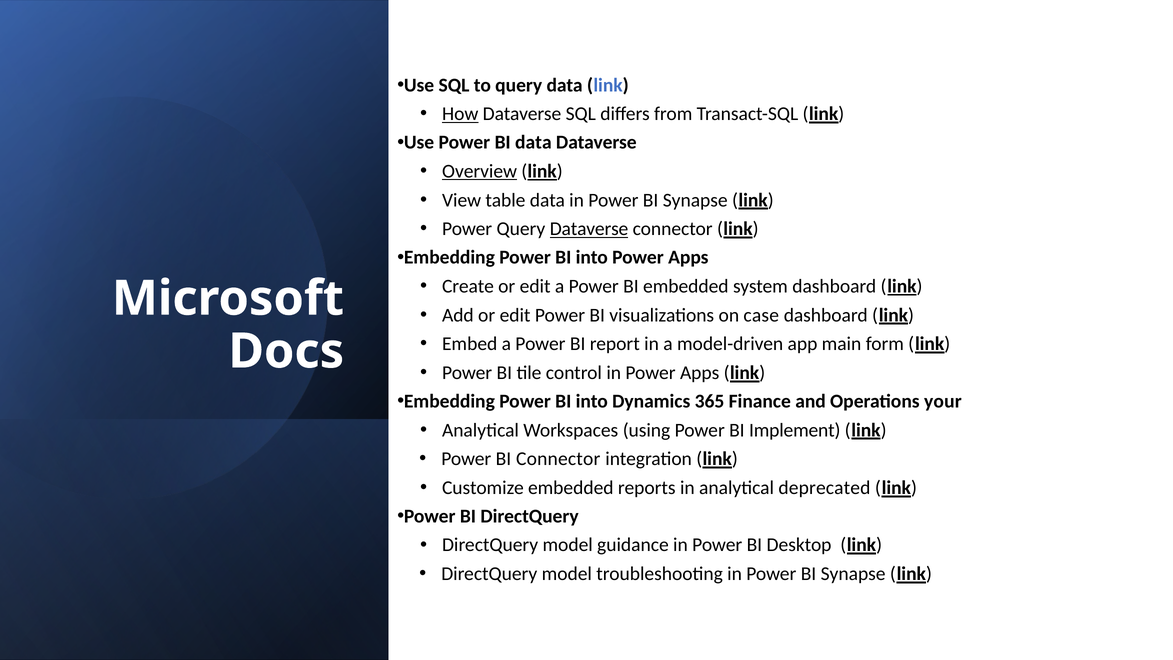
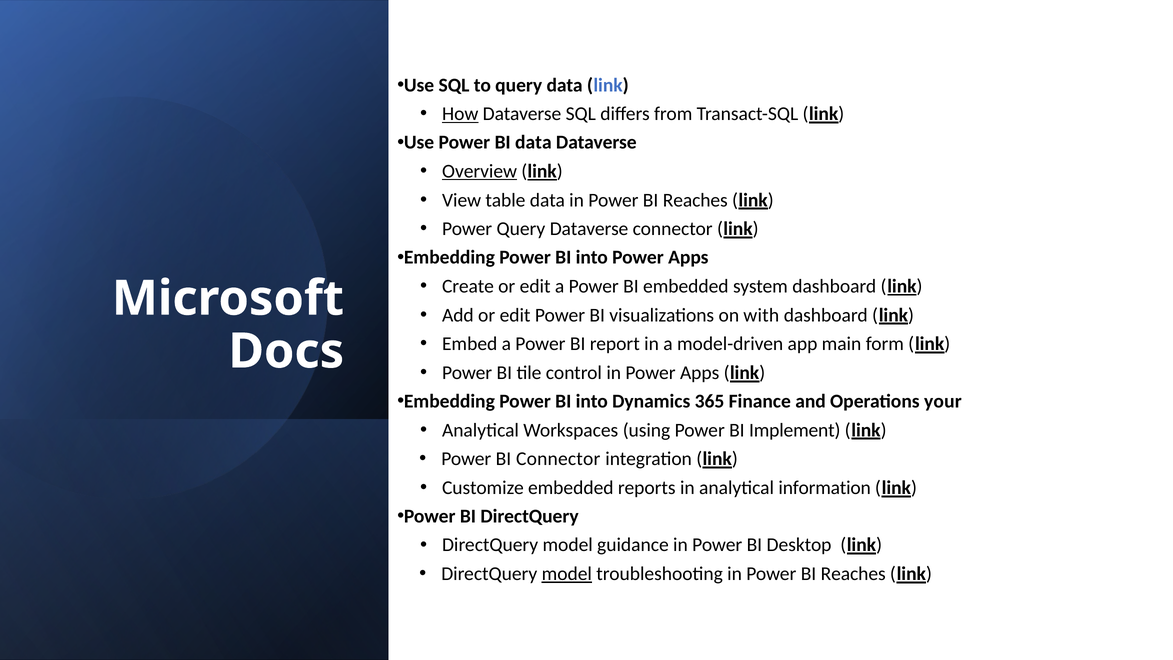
Synapse: Synapse -> Reaches (695, 200)
Dataverse underline: present -> none (589, 229)
case: case -> with (761, 315)
deprecated: deprecated -> information (825, 488)
model underline: none -> present (567, 574)
Synapse: Synapse -> Reaches (853, 574)
